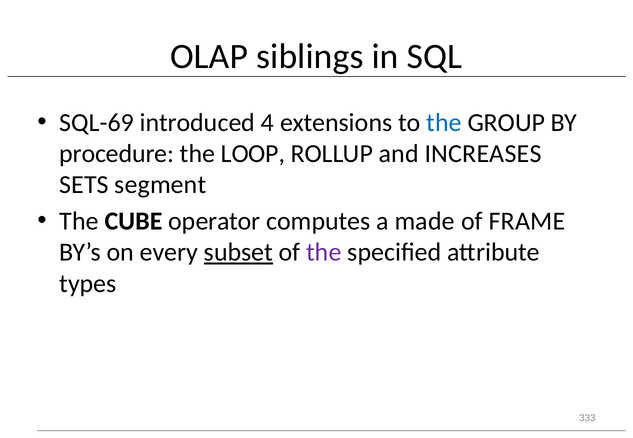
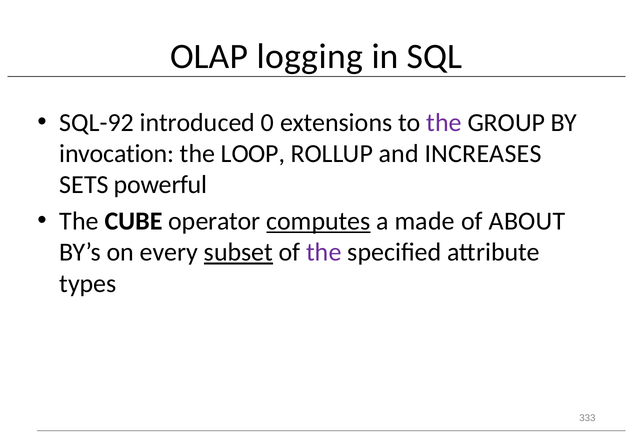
siblings: siblings -> logging (310, 57)
SQL-69: SQL-69 -> SQL-92 (97, 123)
4: 4 -> 0 (268, 123)
the colour: blue -> purple (444, 123)
procedure: procedure -> invocation (117, 154)
segment: segment -> powerful (161, 185)
computes underline: none -> present (318, 221)
FRAME: FRAME -> ABOUT (527, 221)
